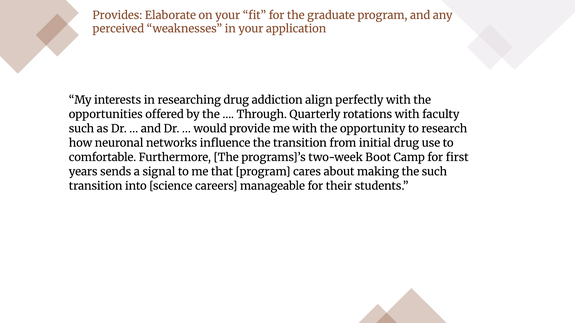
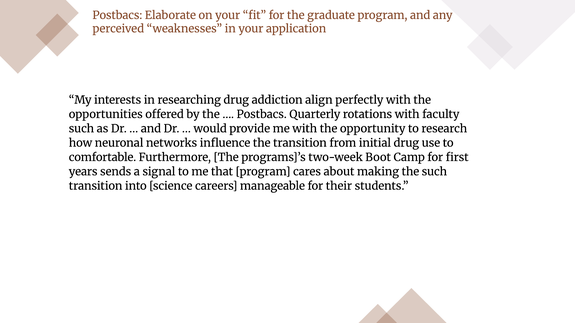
Provides: Provides -> Postbacs (117, 15)
Through: Through -> Postbacs (262, 115)
